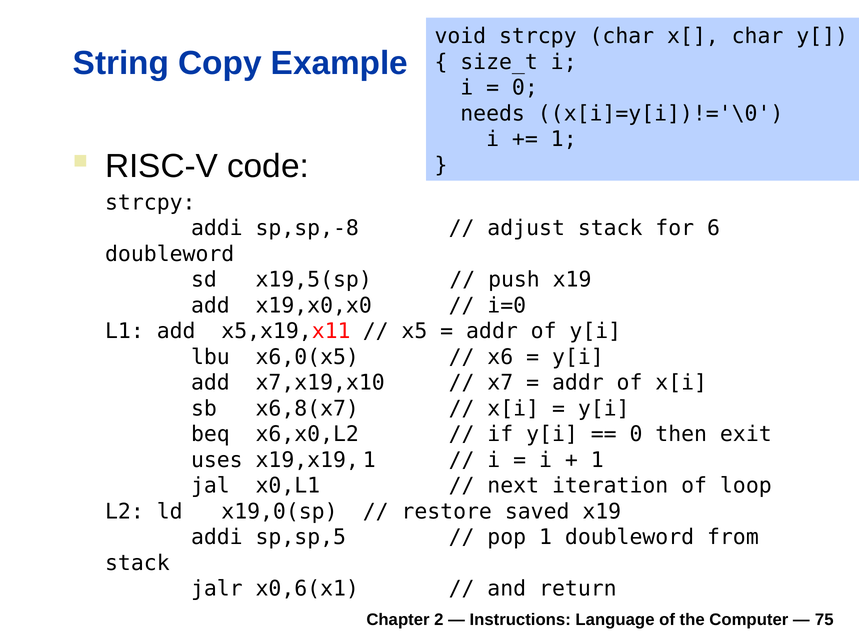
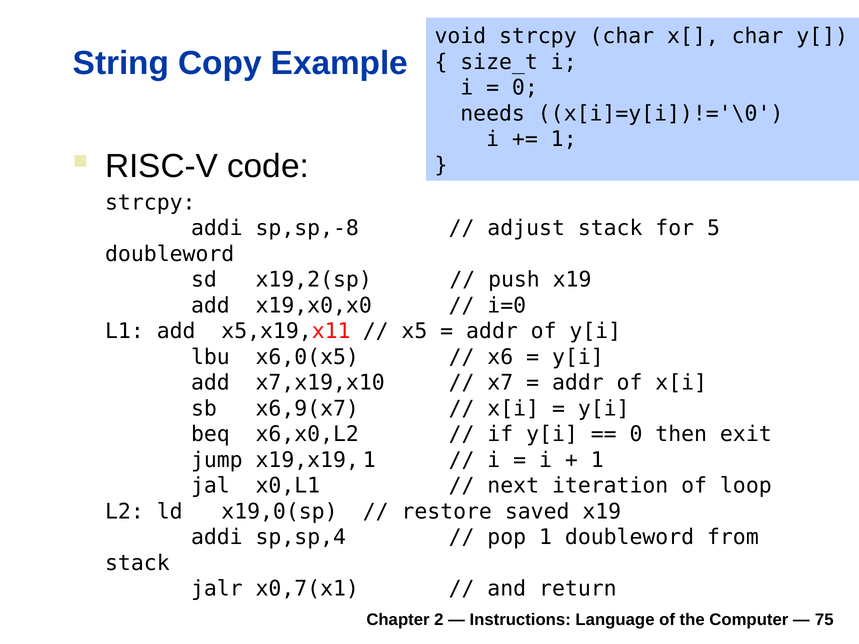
6: 6 -> 5 (714, 228)
x19,5(sp: x19,5(sp -> x19,2(sp (314, 280)
x6,8(x7: x6,8(x7 -> x6,9(x7 (307, 409)
uses: uses -> jump (217, 460)
sp,sp,5: sp,sp,5 -> sp,sp,4 (301, 538)
x0,6(x1: x0,6(x1 -> x0,7(x1 (307, 589)
